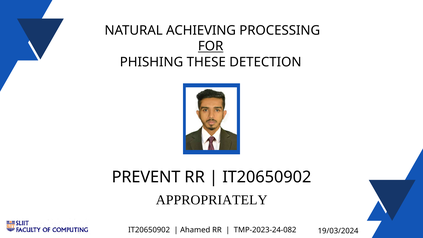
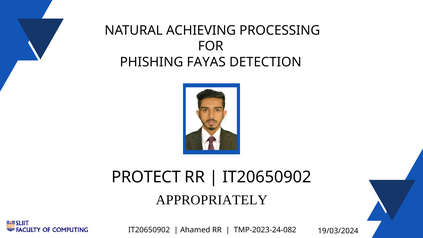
FOR underline: present -> none (211, 46)
THESE: THESE -> FAYAS (206, 62)
PREVENT: PREVENT -> PROTECT (146, 177)
